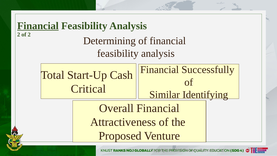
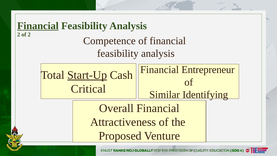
Determining: Determining -> Competence (109, 41)
Successfully: Successfully -> Entrepreneur (208, 70)
Start-Up underline: none -> present (87, 75)
